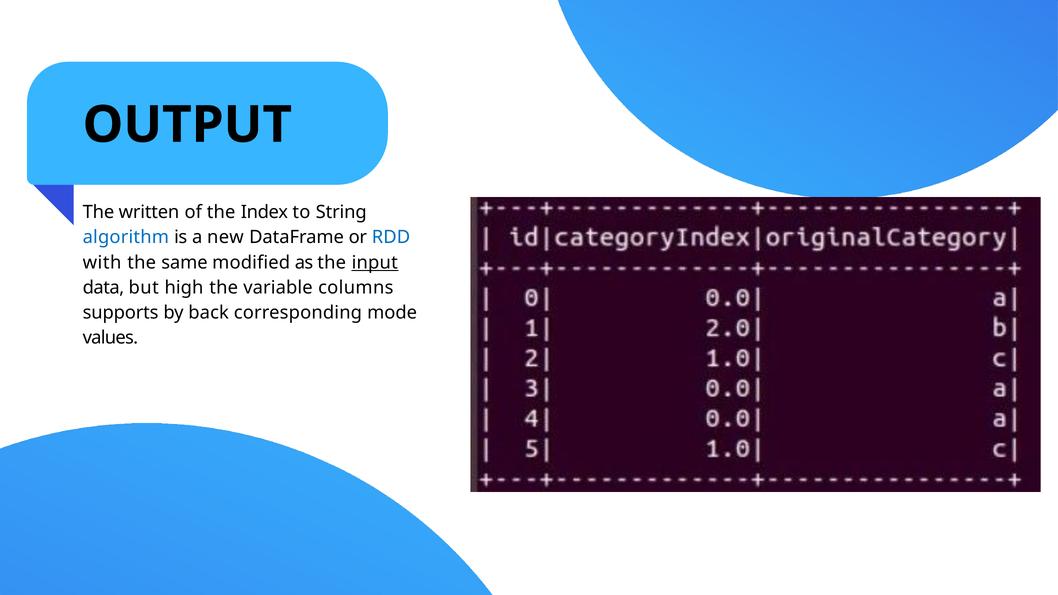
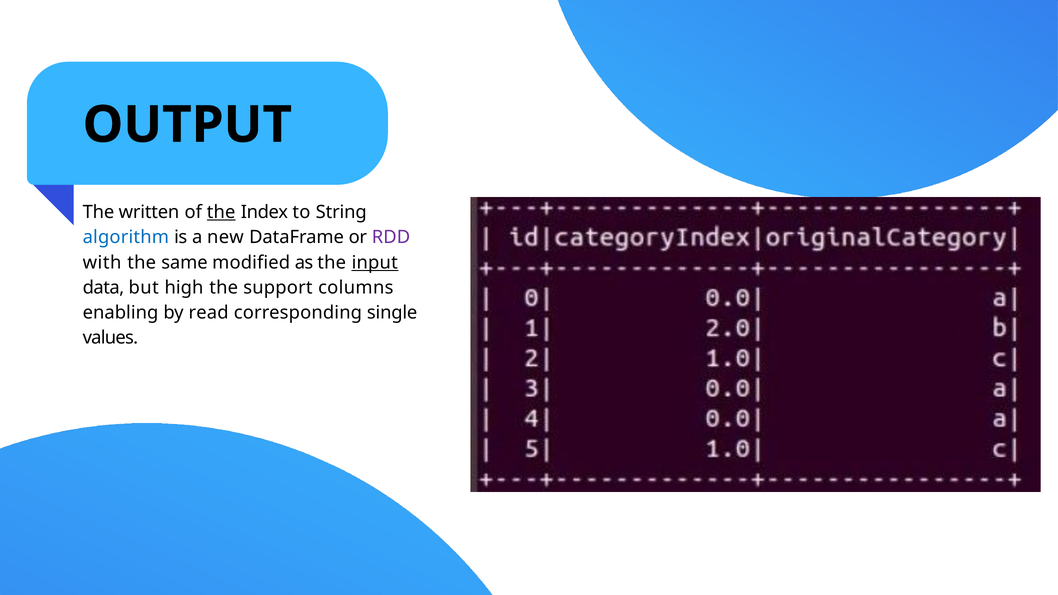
the underline: none -> present (221, 212)
RDD colour: blue -> purple (391, 237)
variable: variable -> support (278, 288)
supports: supports -> enabling (120, 313)
back: back -> read (209, 313)
mode: mode -> single (392, 313)
